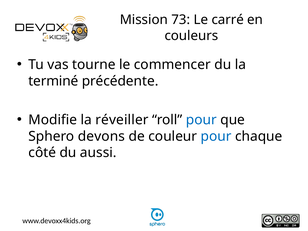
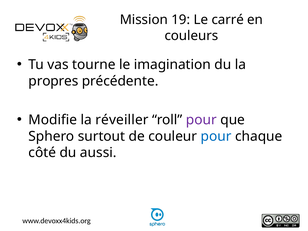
73: 73 -> 19 (181, 20)
commencer: commencer -> imagination (172, 65)
terminé: terminé -> propres (53, 81)
pour colour: blue -> purple (201, 120)
devons: devons -> surtout (101, 136)
